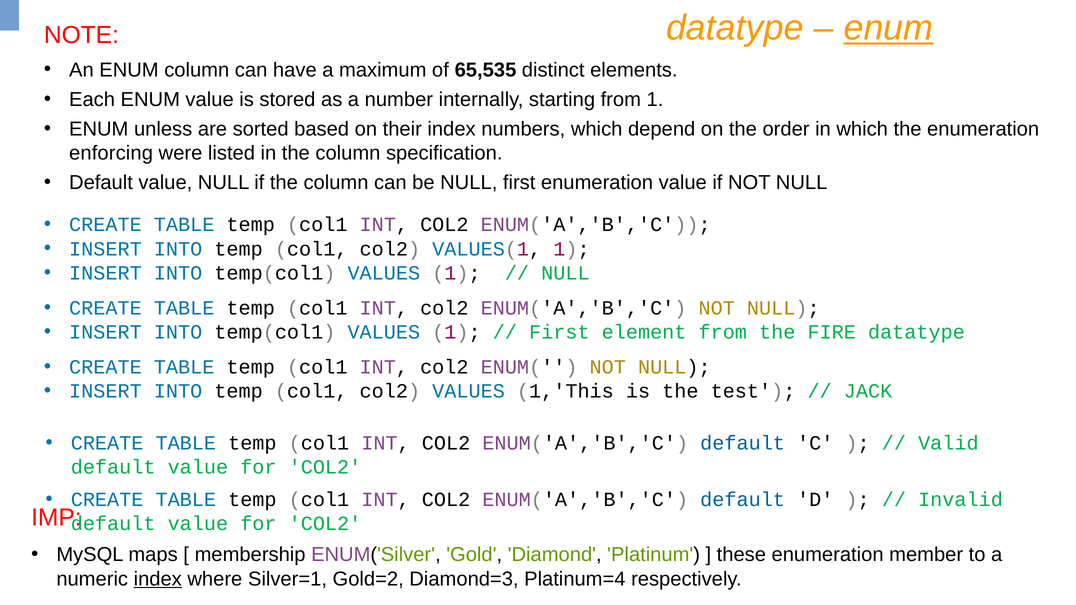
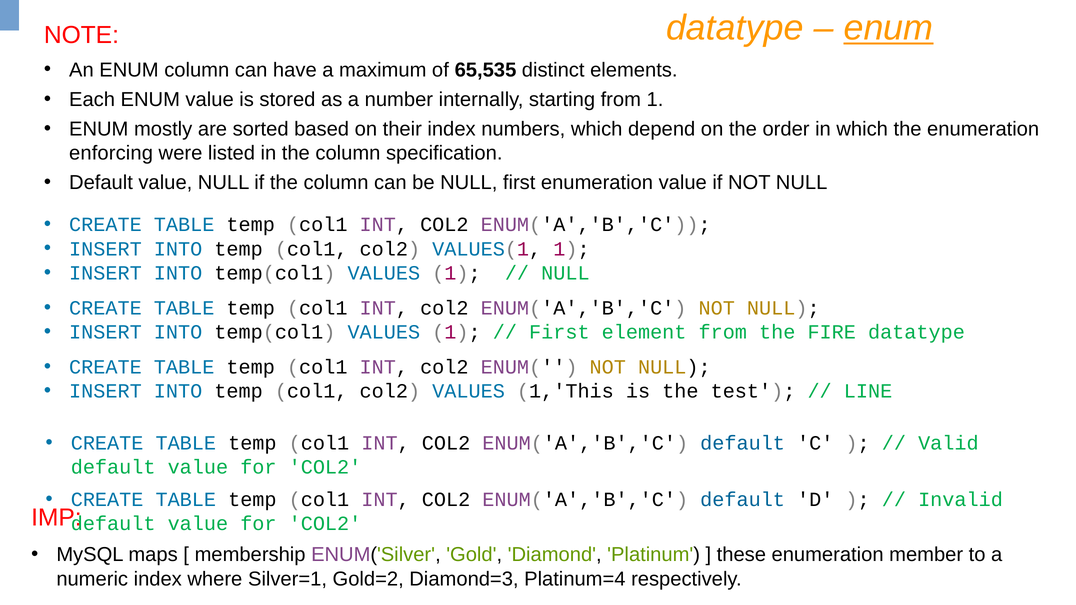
unless: unless -> mostly (163, 129)
JACK: JACK -> LINE (868, 392)
index underline: present -> none (158, 579)
